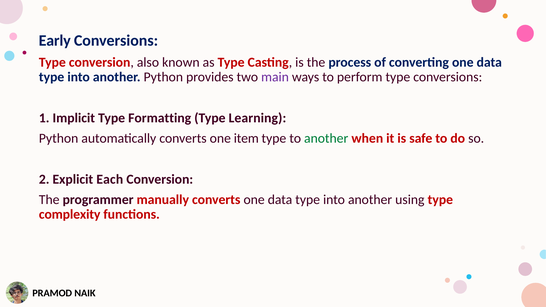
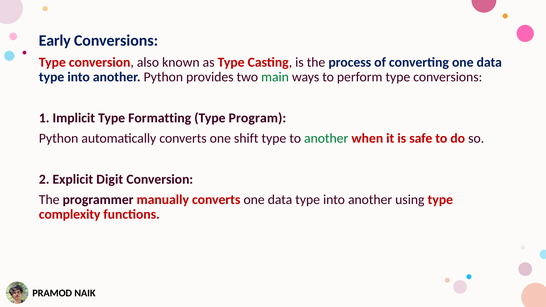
main colour: purple -> green (275, 77)
Learning: Learning -> Program (257, 118)
item: item -> shift (246, 138)
Each: Each -> Digit (110, 179)
